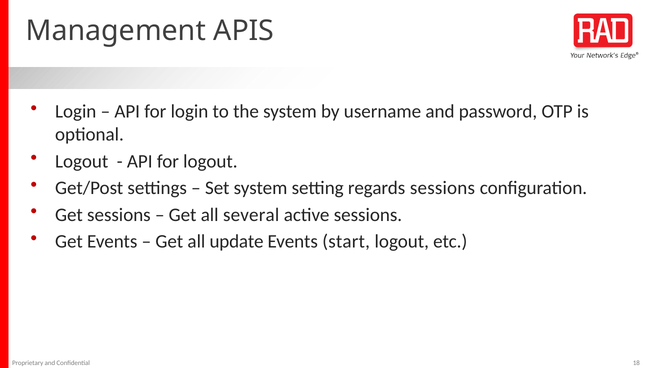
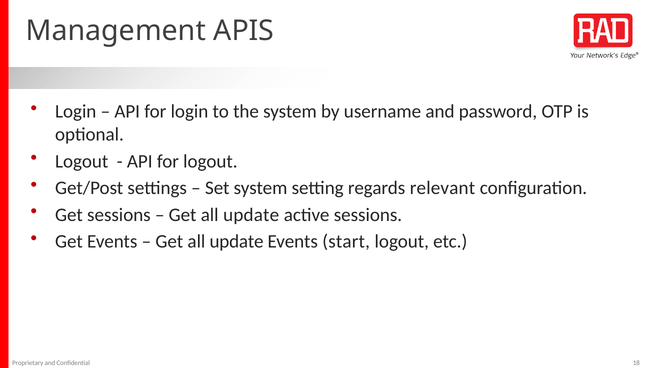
regards sessions: sessions -> relevant (442, 188)
several: several -> update (251, 214)
